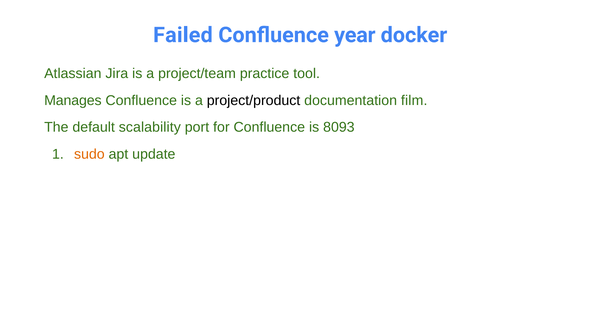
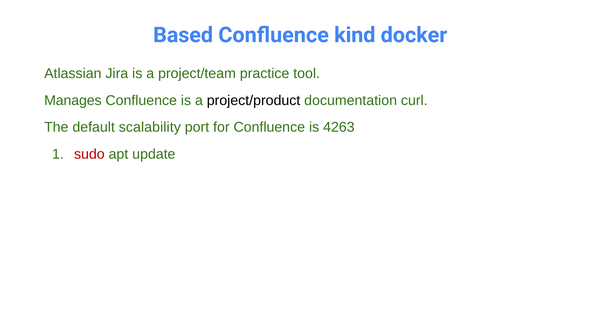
Failed: Failed -> Based (183, 35)
year: year -> kind (355, 35)
film: film -> curl (414, 101)
8093: 8093 -> 4263 (339, 127)
sudo colour: orange -> red (89, 154)
